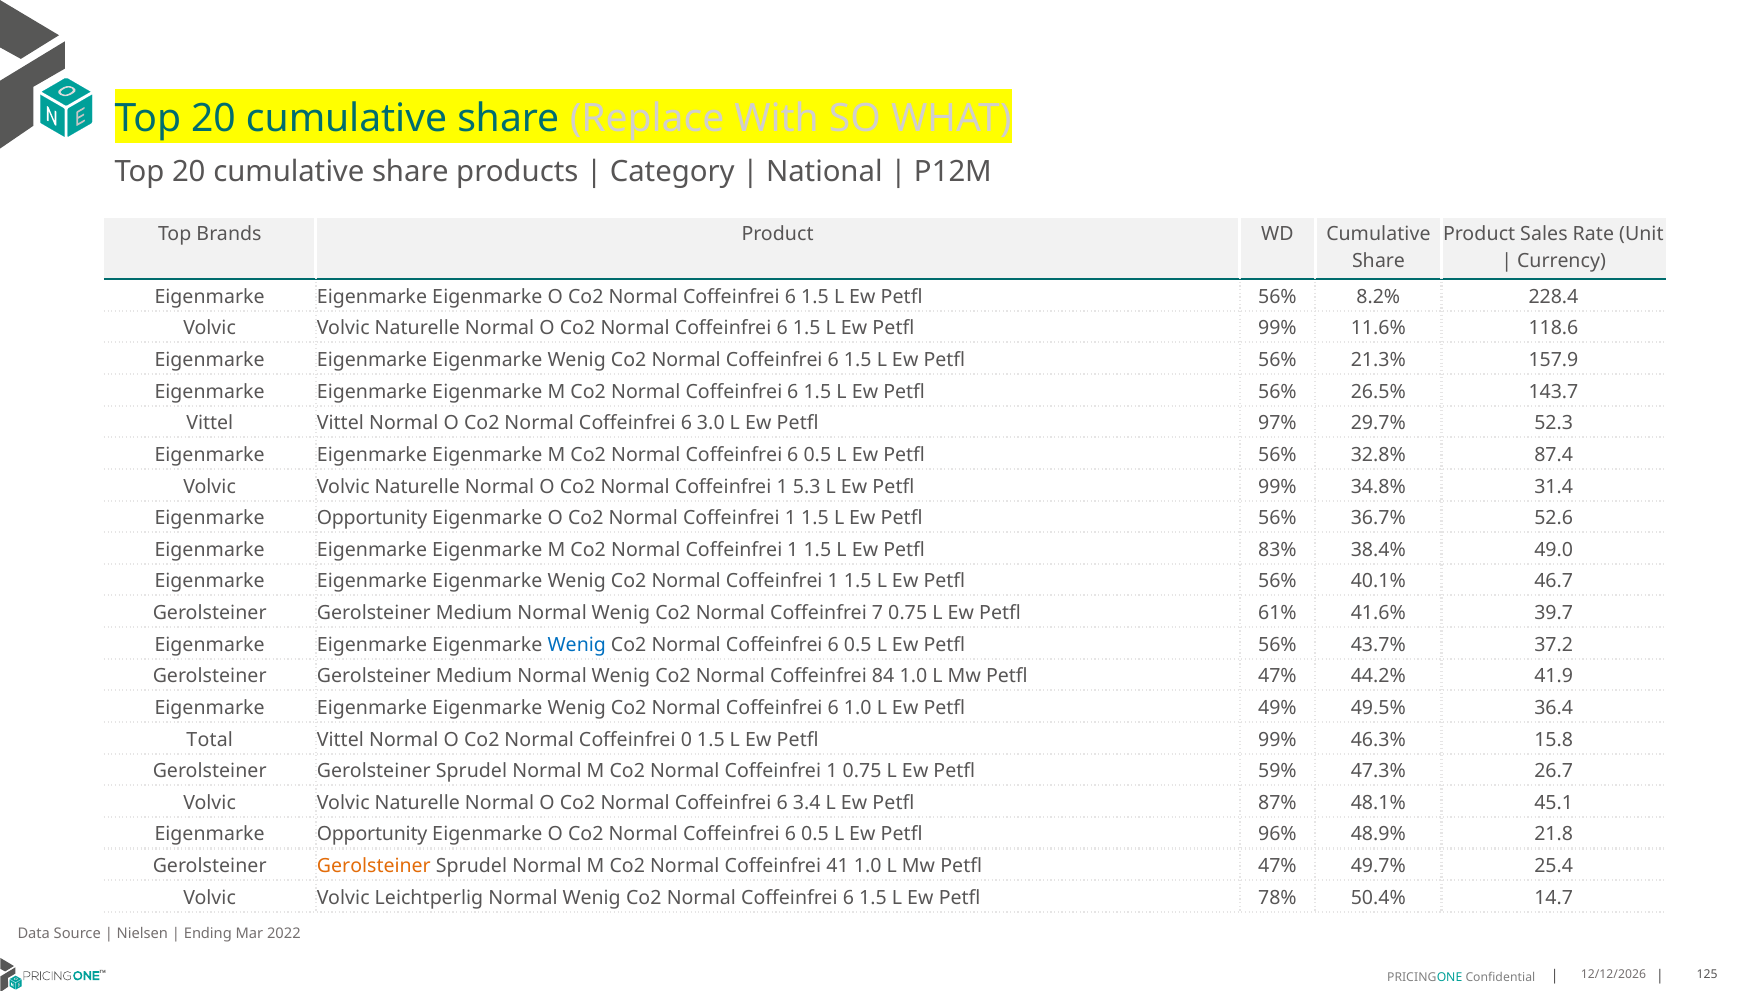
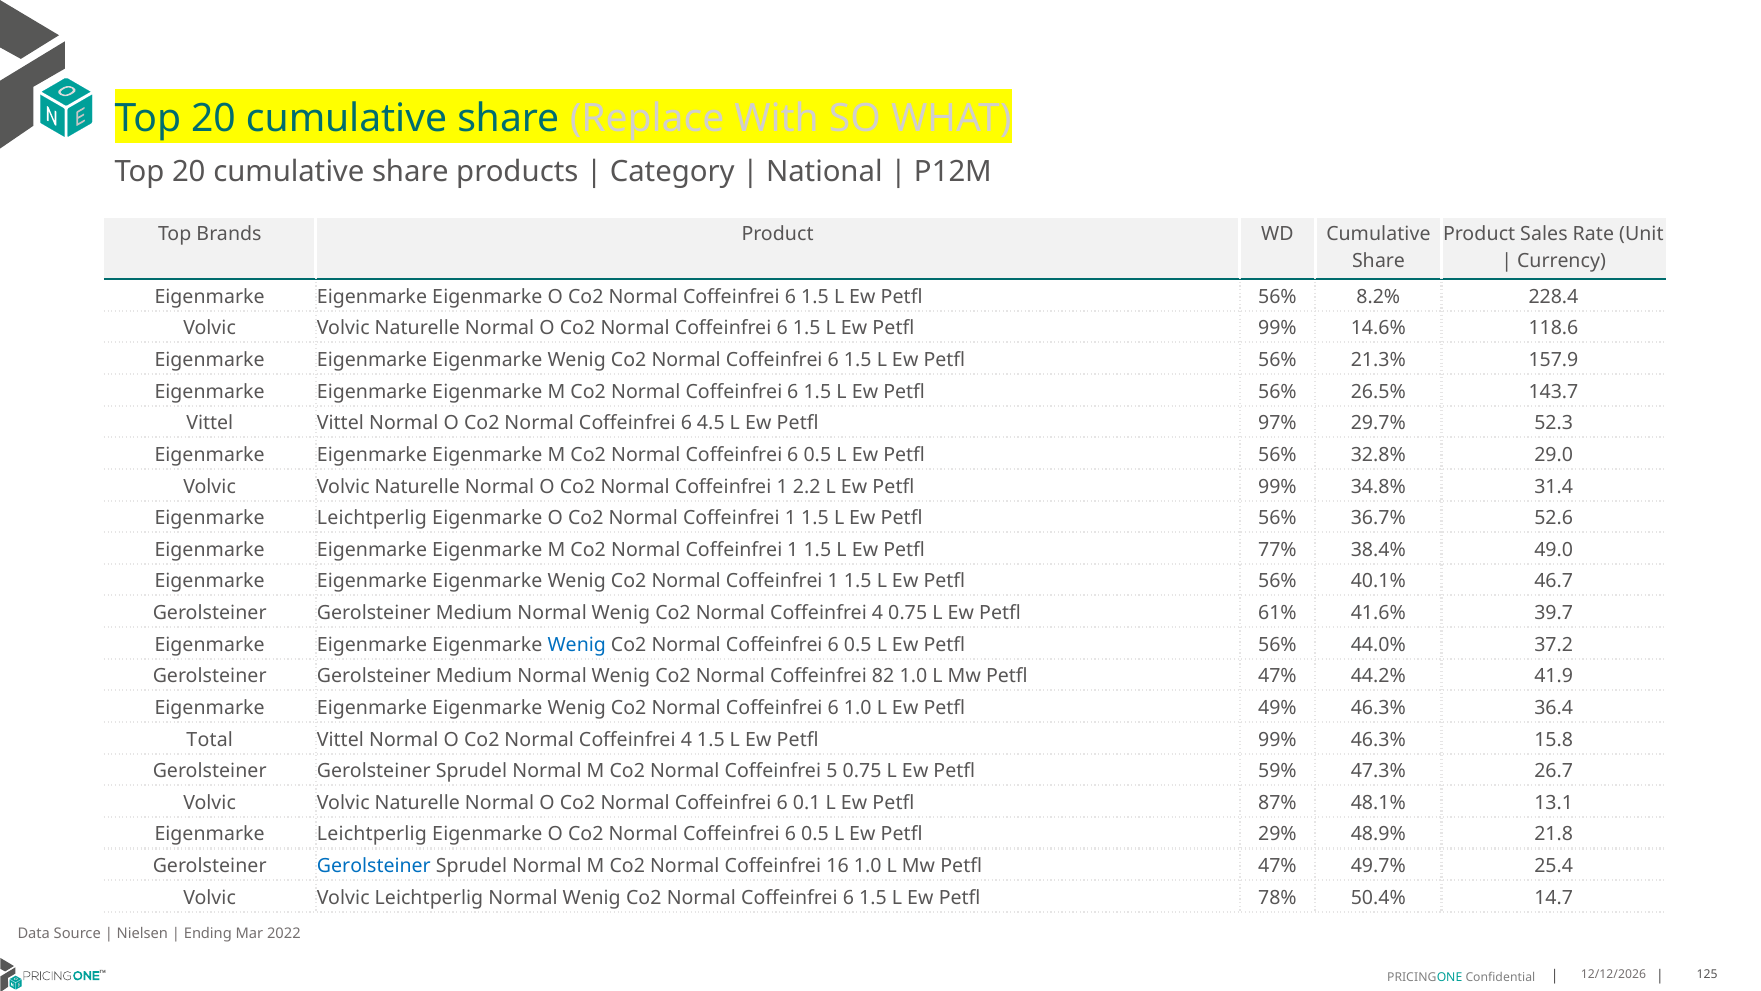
11.6%: 11.6% -> 14.6% (1378, 328)
3.0: 3.0 -> 4.5 (711, 423)
87.4: 87.4 -> 29.0 (1554, 455)
5.3: 5.3 -> 2.2 (807, 486)
Opportunity: Opportunity -> Leichtperlig (372, 518)
83%: 83% -> 77% (1277, 550)
7: 7 -> 4 (877, 613)
43.7%: 43.7% -> 44.0% (1378, 644)
84: 84 -> 82 (883, 676)
49% 49.5%: 49.5% -> 46.3% (1378, 708)
0: 0 -> 4 (686, 739)
1: 1 -> 5 (832, 771)
3.4: 3.4 -> 0.1 (807, 802)
45.1: 45.1 -> 13.1 (1554, 802)
Opportunity: Opportunity -> Leichtperlig (372, 834)
96%: 96% -> 29% (1277, 834)
Gerolsteiner colour: orange -> blue (374, 866)
41: 41 -> 16 (838, 866)
